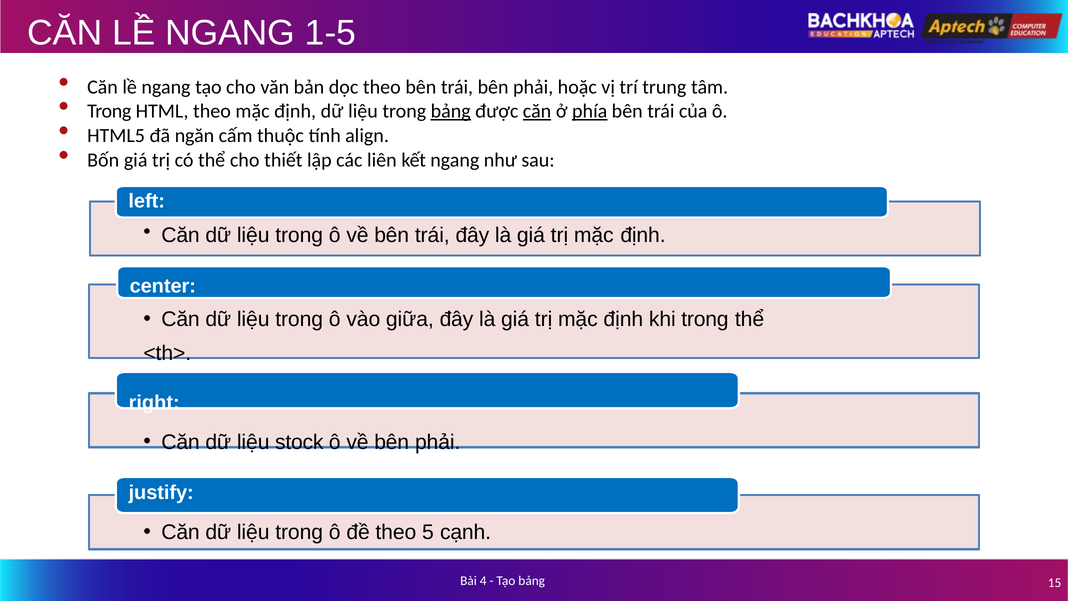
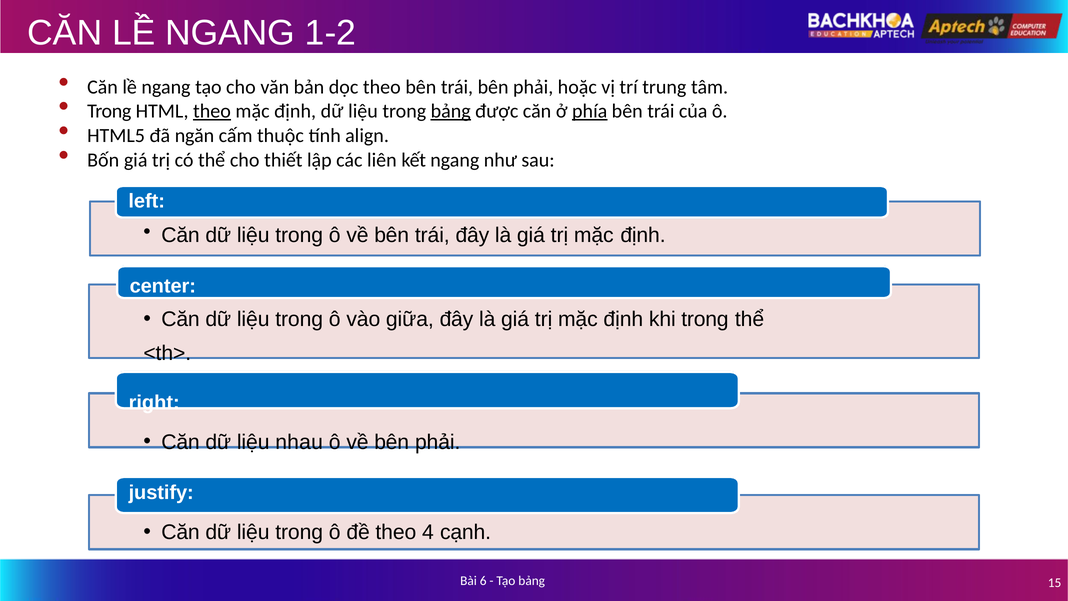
1-5: 1-5 -> 1-2 (331, 33)
theo underline: none -> present (212, 111)
căn underline: present -> none (537, 111)
stock: stock -> nhau (299, 442)
5: 5 -> 4 (428, 532)
4: 4 -> 6 (483, 581)
